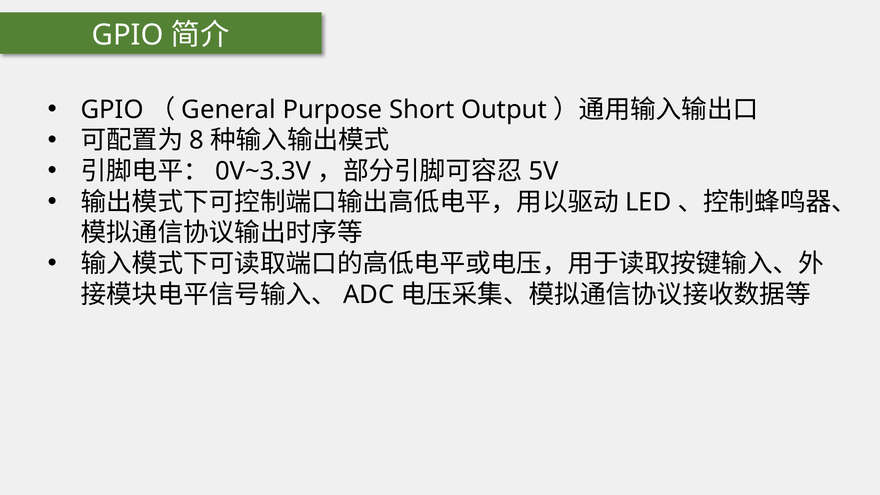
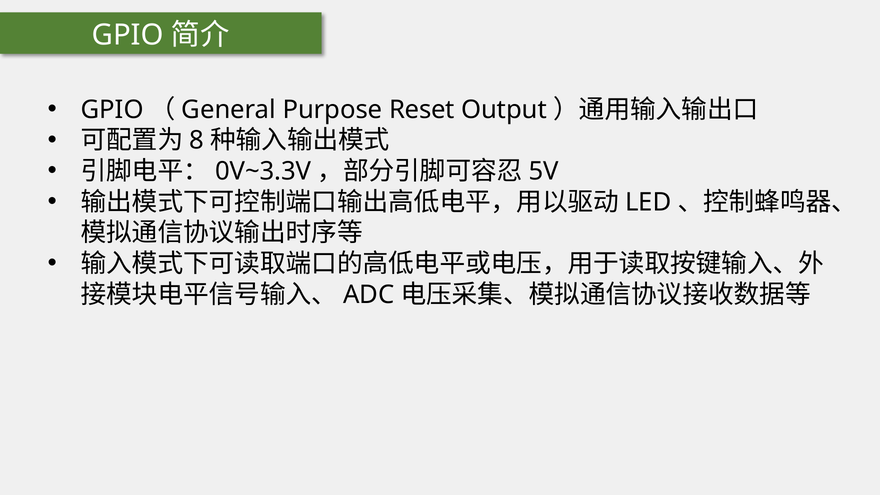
Short: Short -> Reset (422, 110)
